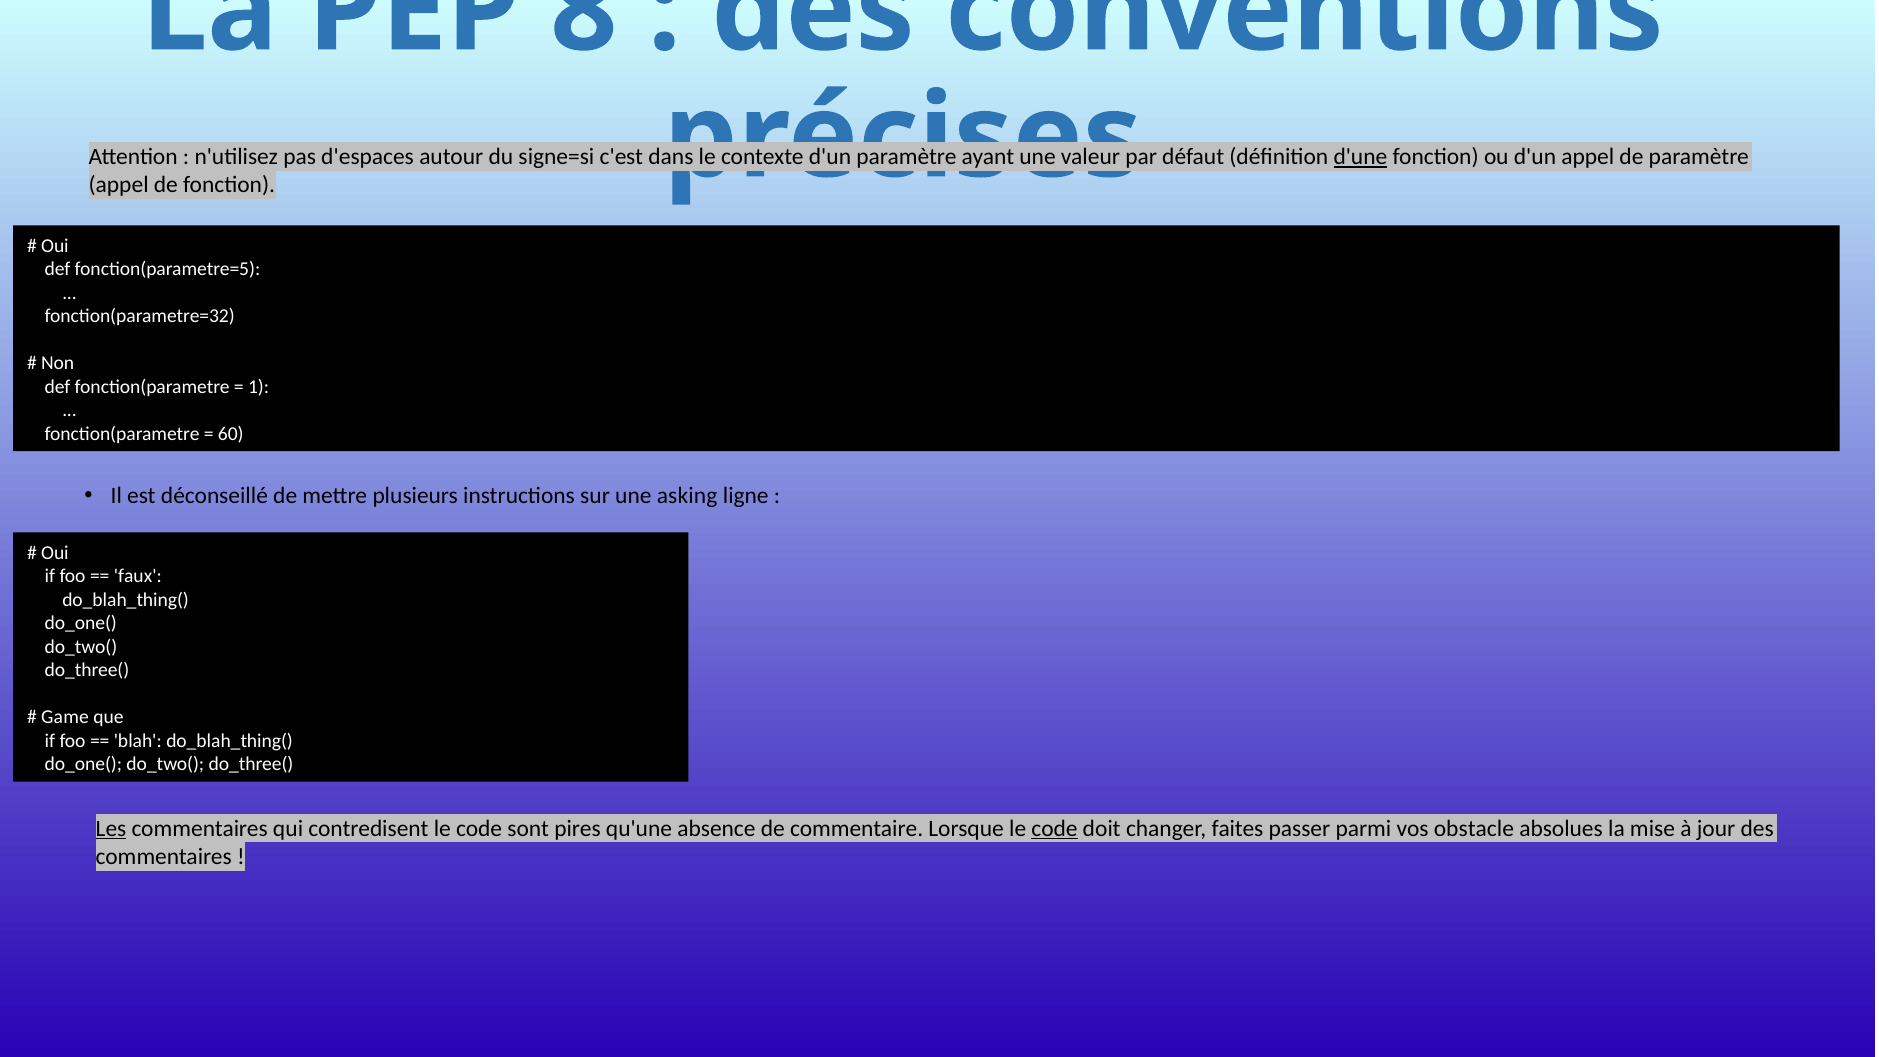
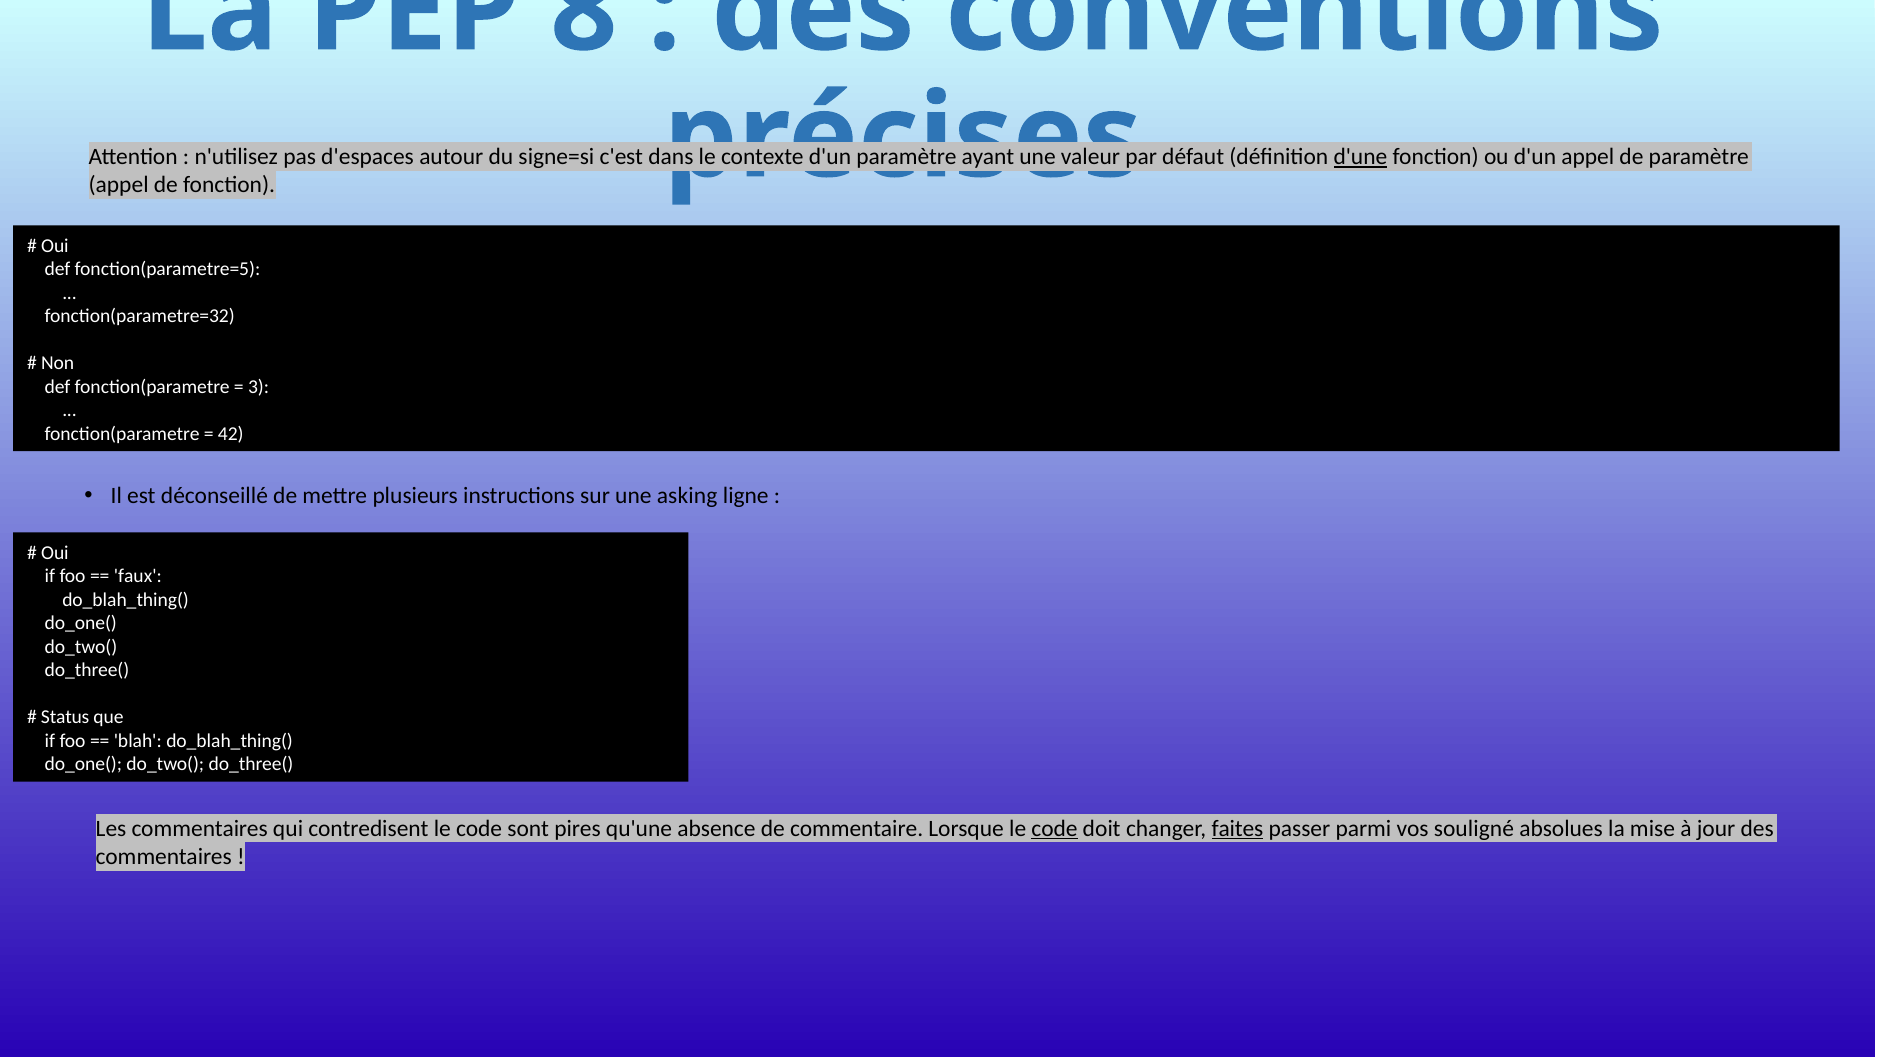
1: 1 -> 3 (259, 387)
60: 60 -> 42 (231, 434)
Game: Game -> Status (65, 717)
Les underline: present -> none (111, 828)
faites underline: none -> present (1237, 828)
obstacle: obstacle -> souligné (1474, 828)
